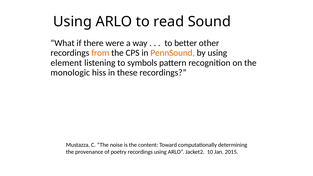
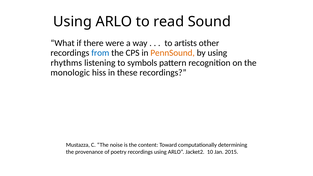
better: better -> artists (186, 43)
from colour: orange -> blue (100, 53)
element: element -> rhythms (66, 63)
